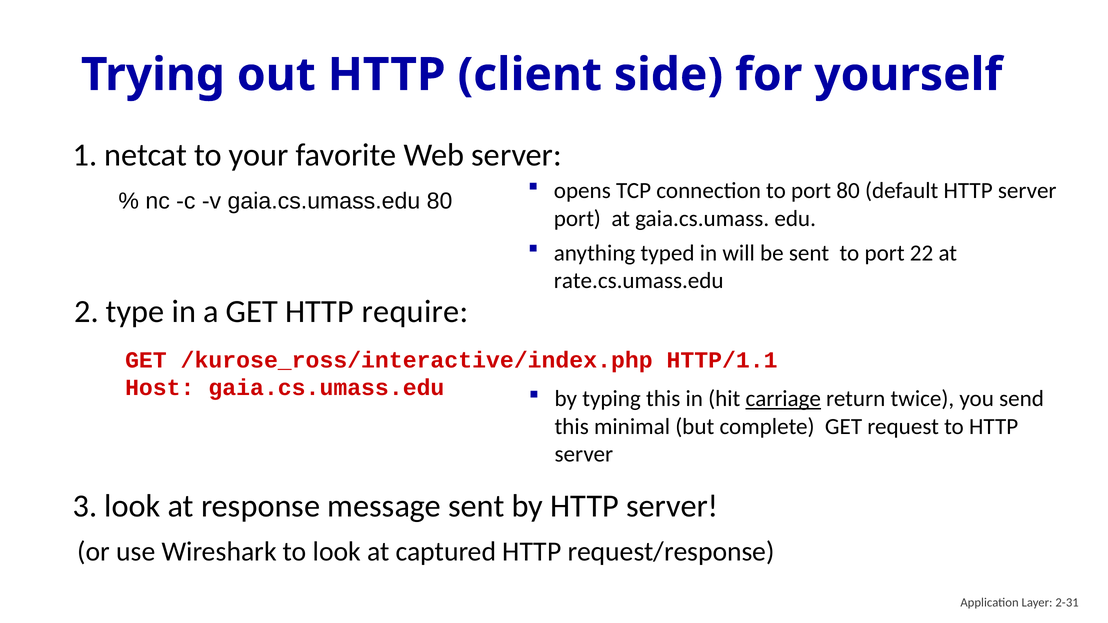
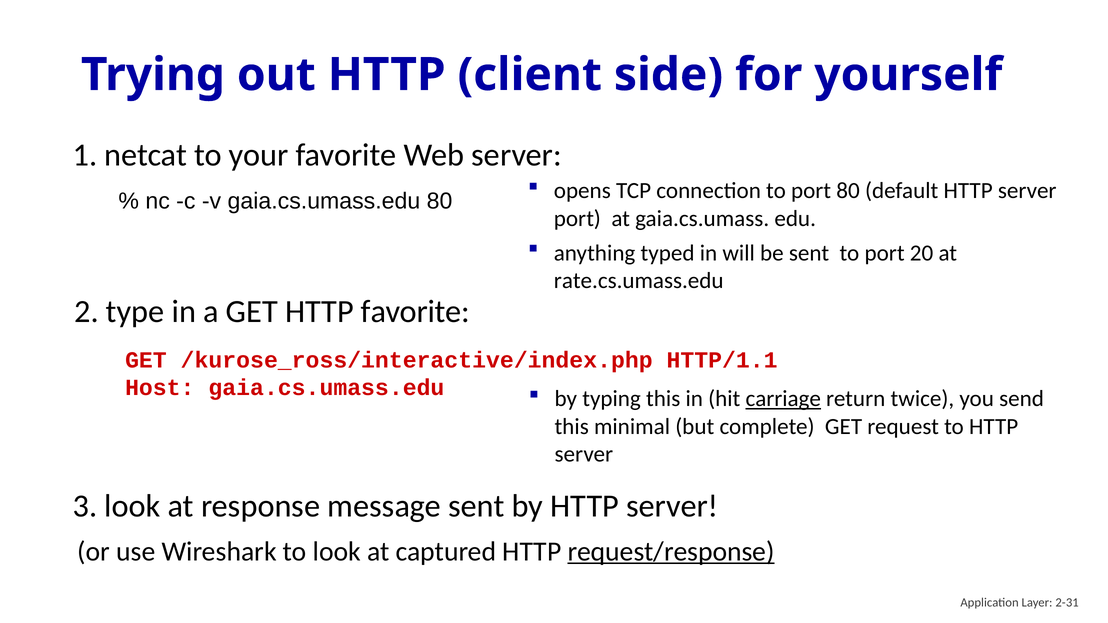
22: 22 -> 20 (922, 253)
HTTP require: require -> favorite (415, 312)
request/response underline: none -> present (671, 552)
